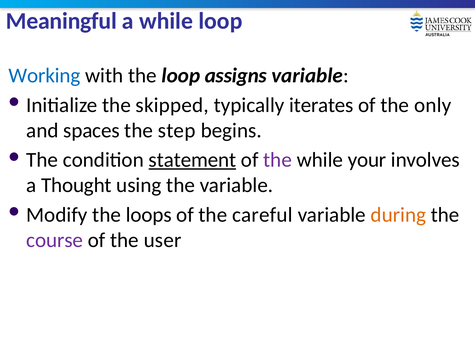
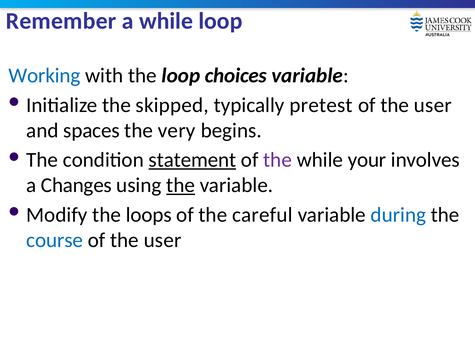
Meaningful: Meaningful -> Remember (61, 21)
assigns: assigns -> choices (236, 76)
iterates: iterates -> pretest (321, 105)
only: only -> user (433, 105)
step: step -> very (177, 131)
Thought: Thought -> Changes (76, 185)
the underline: none -> present (181, 185)
during colour: orange -> blue (398, 215)
course colour: purple -> blue (55, 240)
